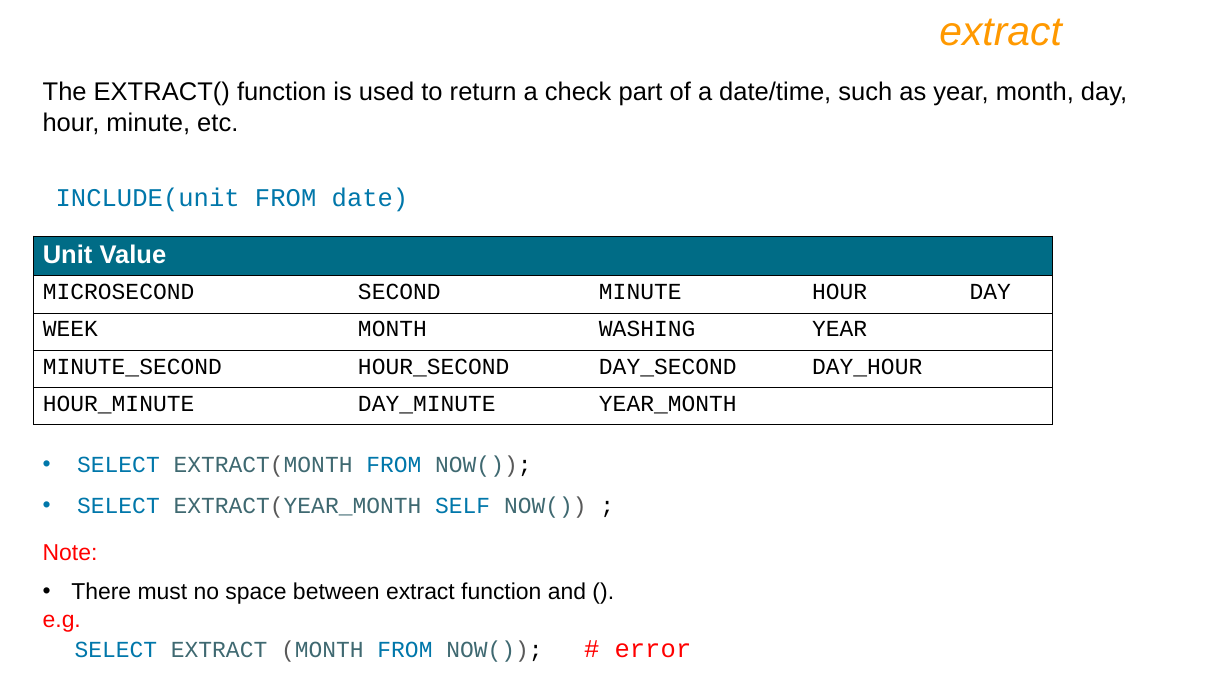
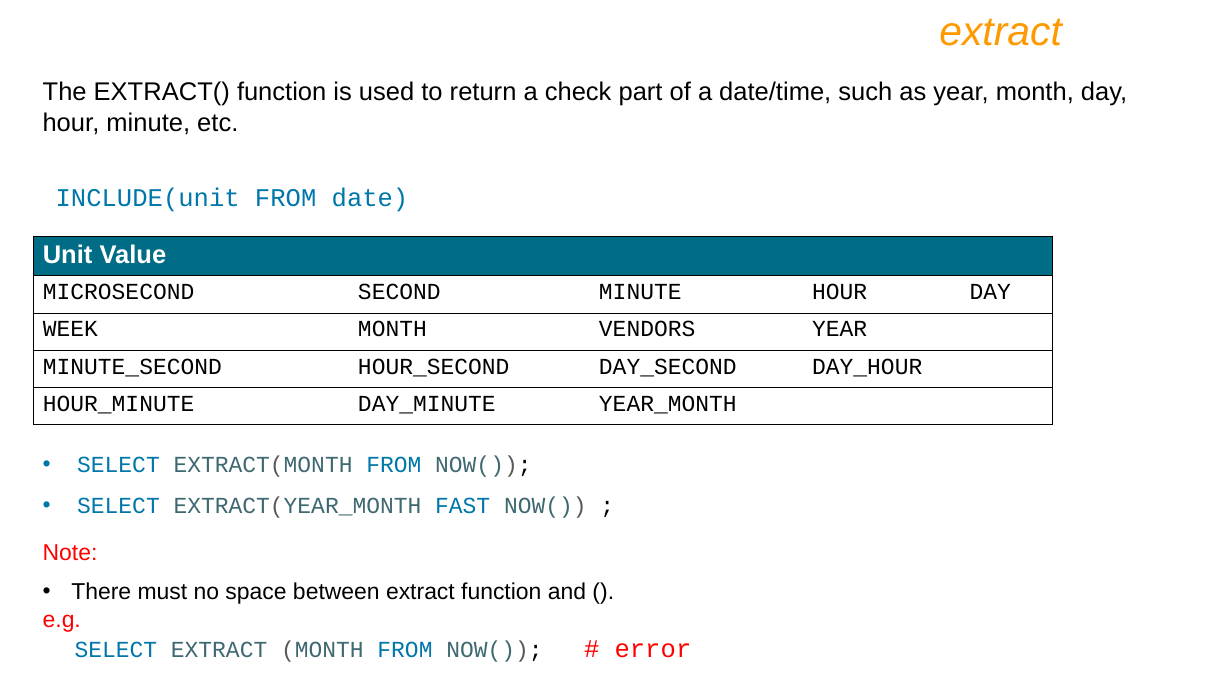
WASHING: WASHING -> VENDORS (647, 329)
SELF: SELF -> FAST (463, 506)
